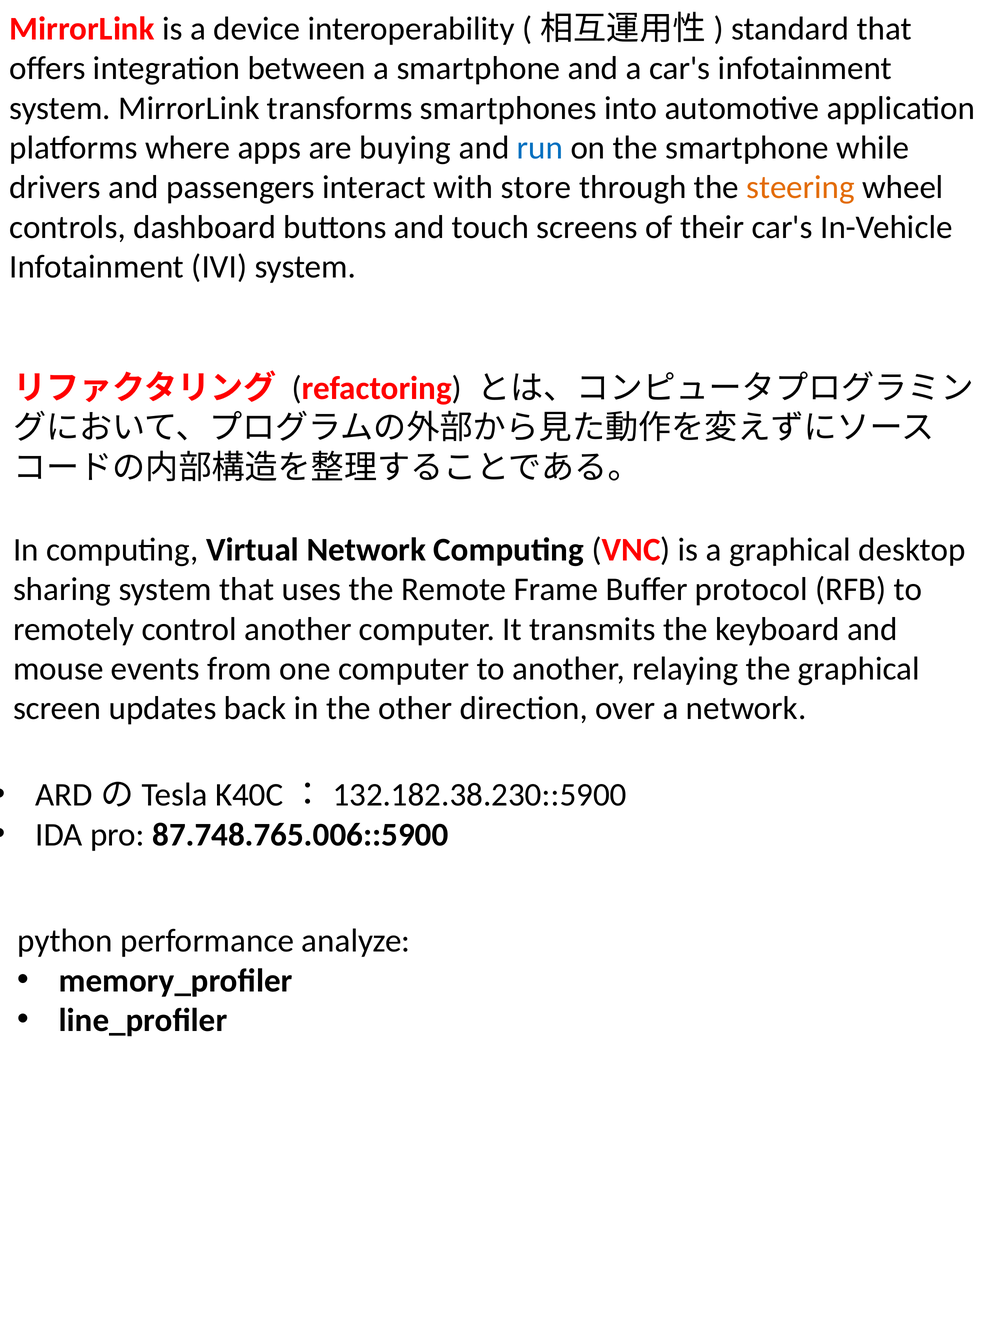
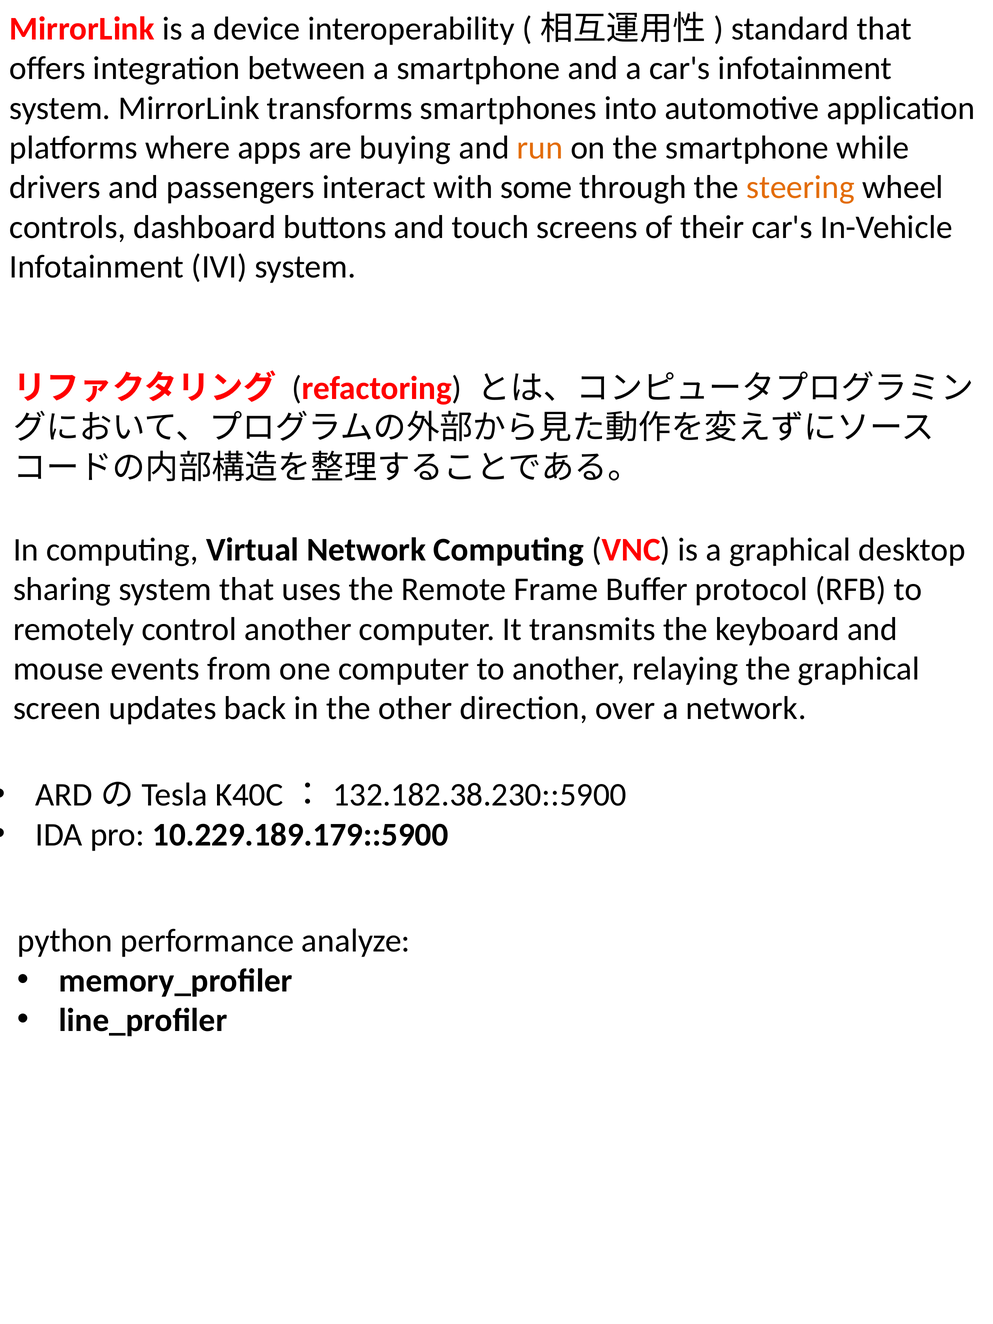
run colour: blue -> orange (540, 148)
store: store -> some (536, 188)
87.748.765.006::5900: 87.748.765.006::5900 -> 10.229.189.179::5900 (300, 835)
